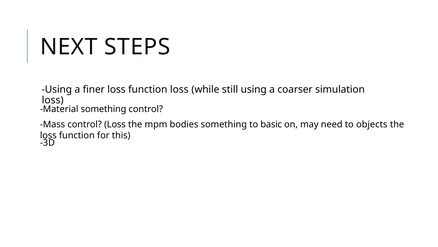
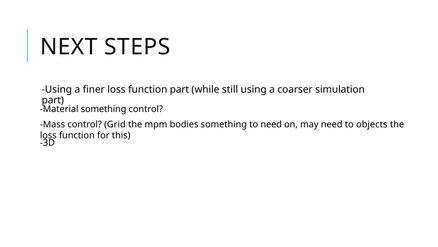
function loss: loss -> part (179, 89)
loss: loss -> part (53, 100)
control Loss: Loss -> Grid (115, 124)
to basic: basic -> need (271, 124)
